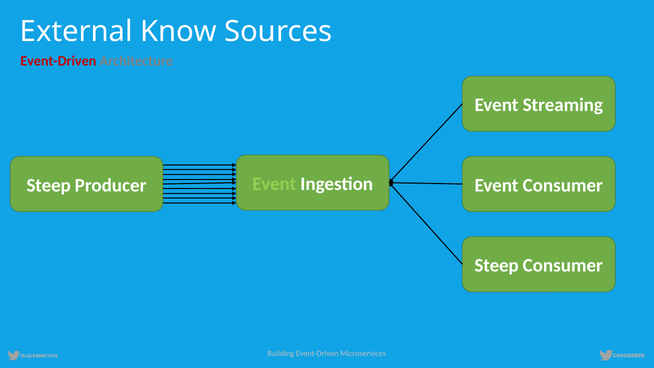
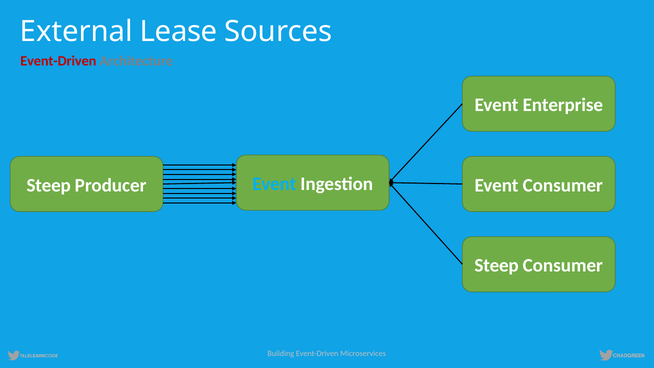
Know: Know -> Lease (179, 31)
Streaming: Streaming -> Enterprise (563, 105)
Event colour: light green -> light blue (274, 184)
